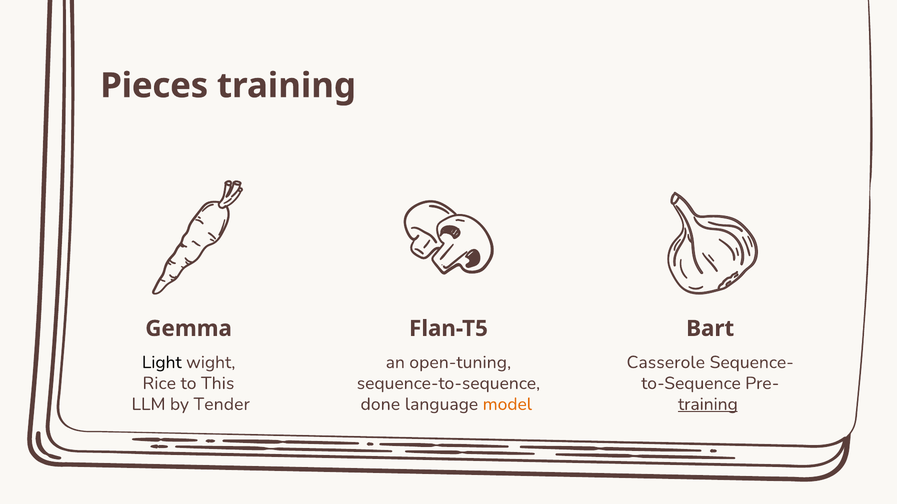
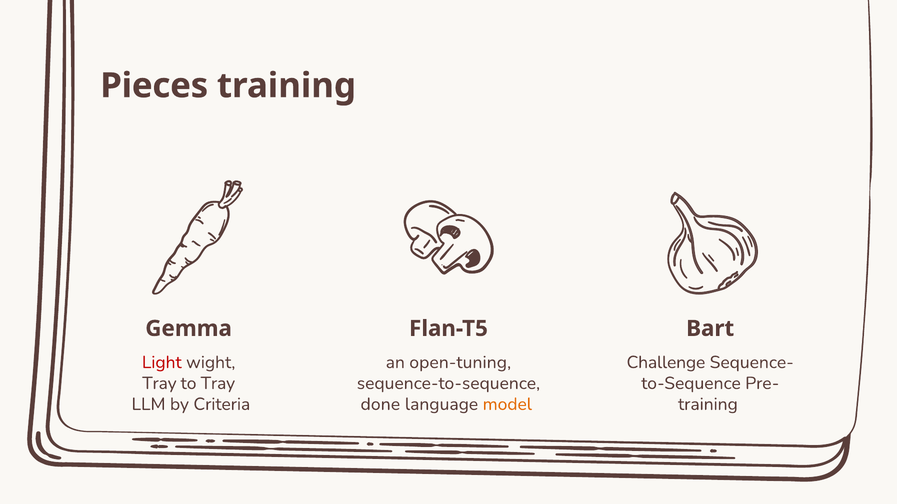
Light colour: black -> red (162, 363)
Casserole: Casserole -> Challenge (666, 363)
Rice: Rice -> Tray (159, 384)
to This: This -> Tray (218, 384)
Tender: Tender -> Criteria (222, 405)
training underline: present -> none (708, 405)
